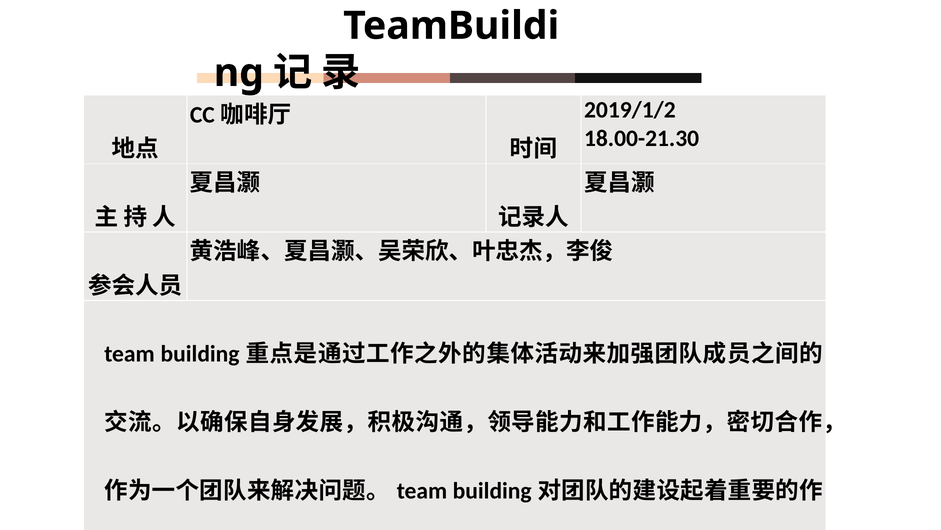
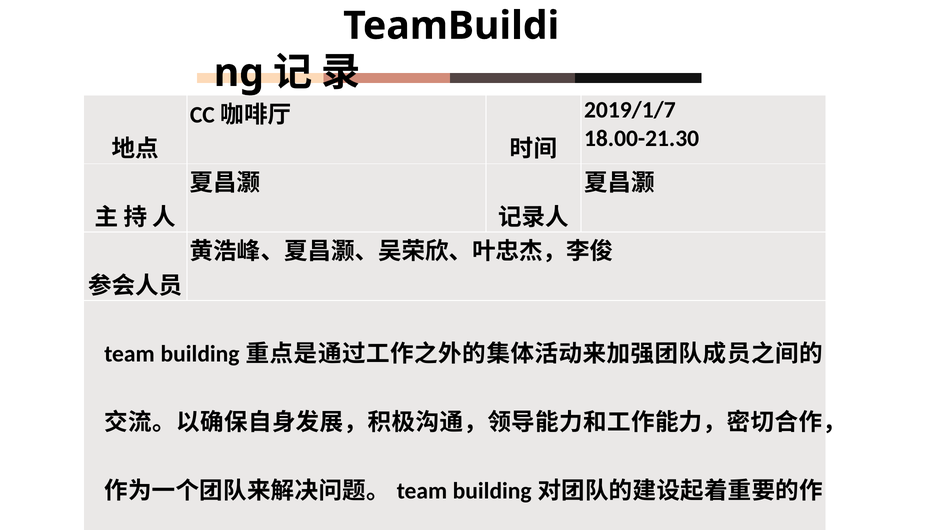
2019/1/2: 2019/1/2 -> 2019/1/7 (630, 110)
